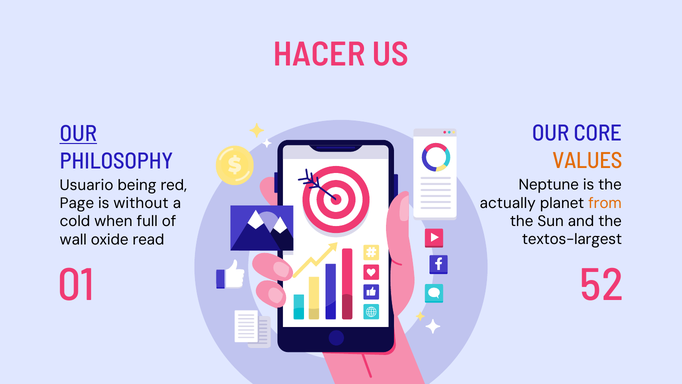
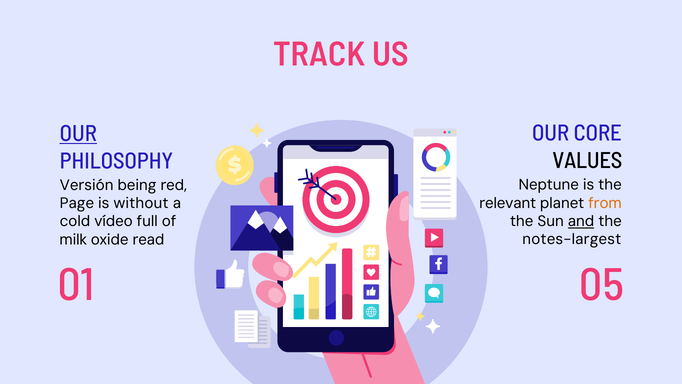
HACER: HACER -> TRACK (319, 54)
VALUES colour: orange -> black (587, 161)
Usuario: Usuario -> Versión (87, 185)
actually: actually -> relevant (508, 203)
and underline: none -> present (581, 221)
when: when -> vídeo (113, 221)
textos-largest: textos-largest -> notes-largest (572, 239)
wall: wall -> milk (73, 239)
52: 52 -> 05 (602, 285)
